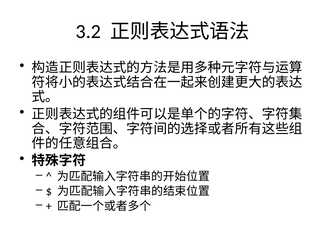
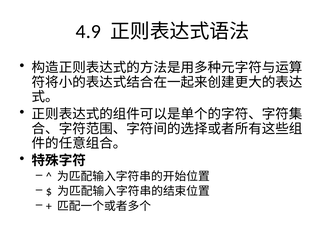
3.2: 3.2 -> 4.9 (88, 31)
